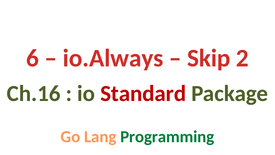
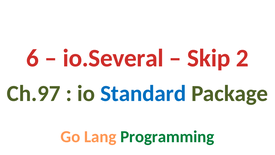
io.Always: io.Always -> io.Several (113, 58)
Ch.16: Ch.16 -> Ch.97 (34, 93)
Standard colour: red -> blue (143, 93)
